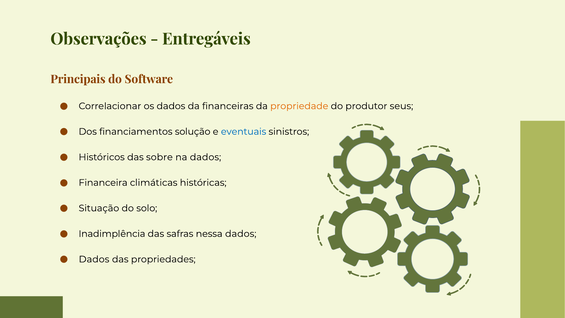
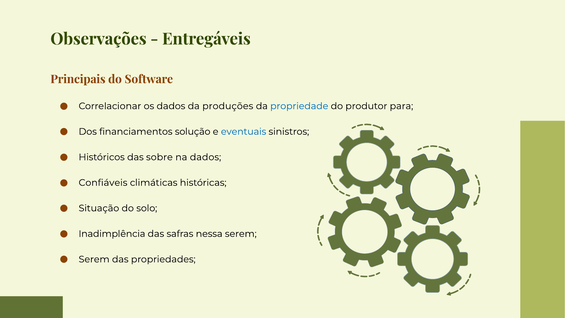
financeiras: financeiras -> produções (228, 106)
propriedade colour: orange -> blue (299, 106)
seus: seus -> para (401, 106)
Financeira: Financeira -> Confiáveis (103, 183)
nessa dados: dados -> serem (241, 234)
Dados: Dados -> Serem (94, 259)
